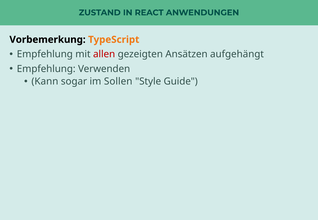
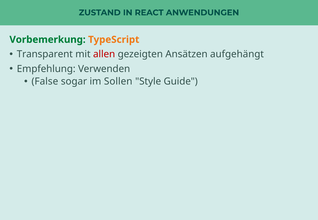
Vorbemerkung colour: black -> green (48, 40)
Empfehlung: Empfehlung -> Transparent (45, 54)
Kann: Kann -> False (45, 82)
